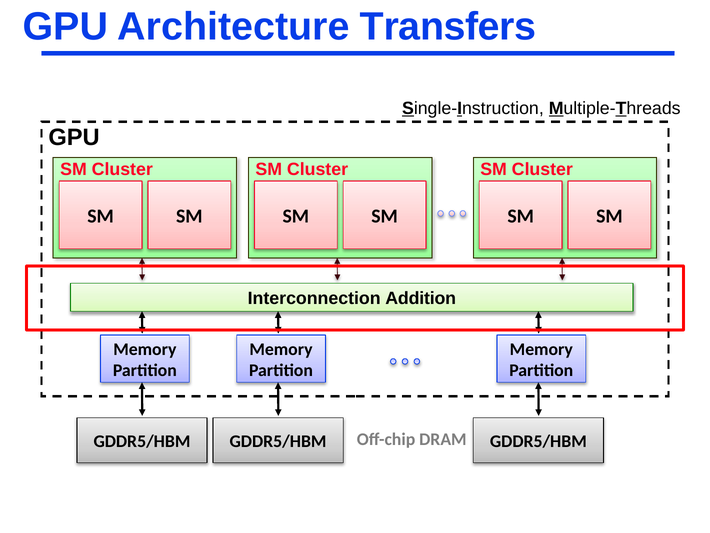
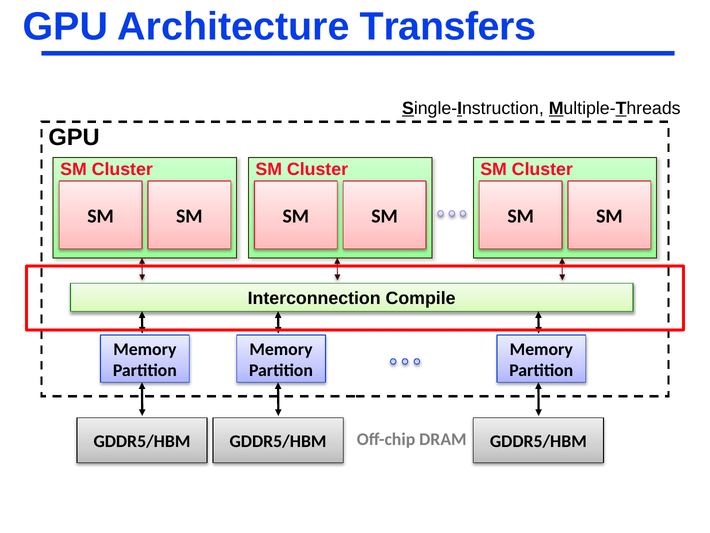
Addition: Addition -> Compile (421, 298)
